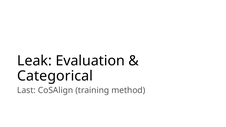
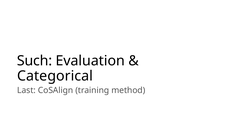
Leak: Leak -> Such (35, 61)
